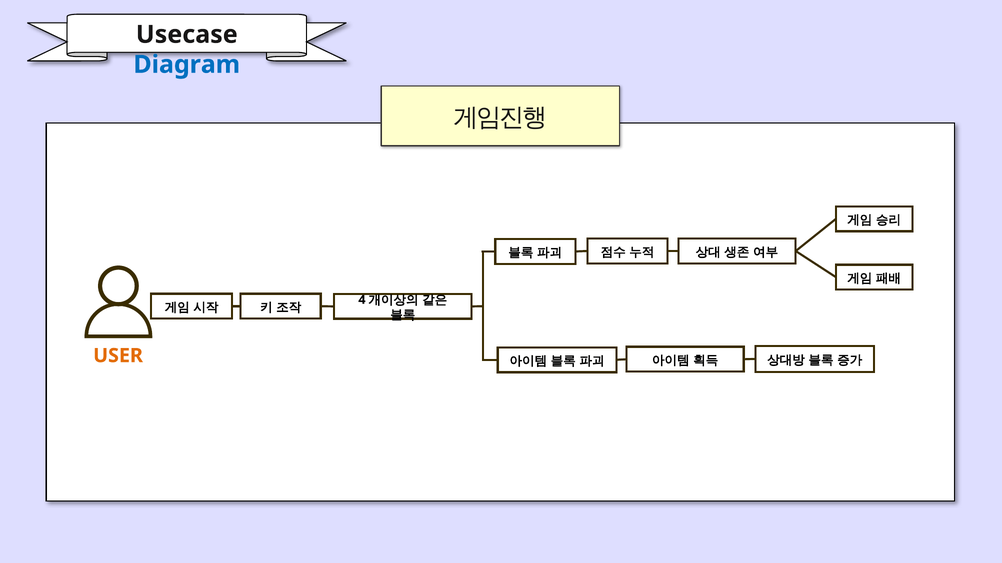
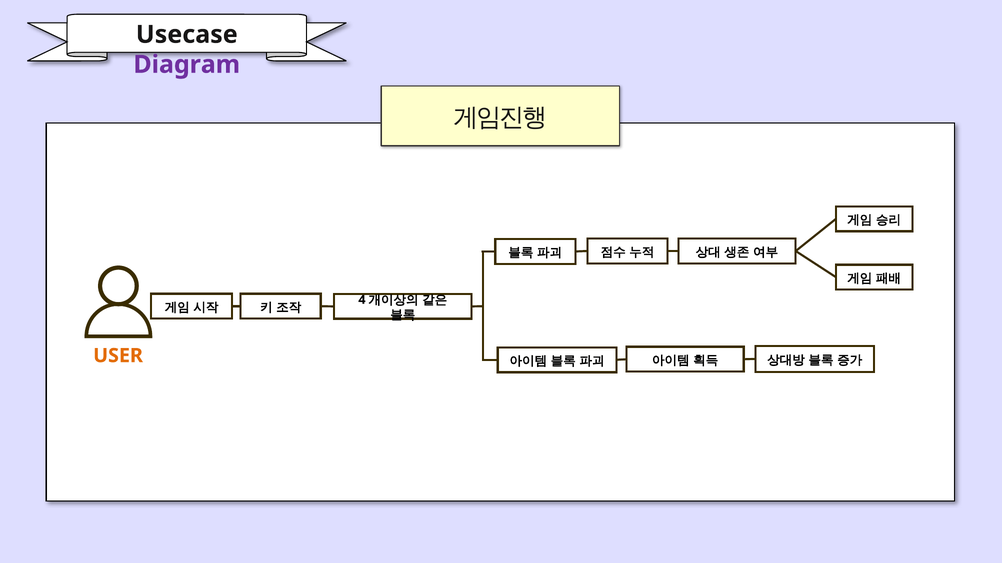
Diagram colour: blue -> purple (187, 65)
